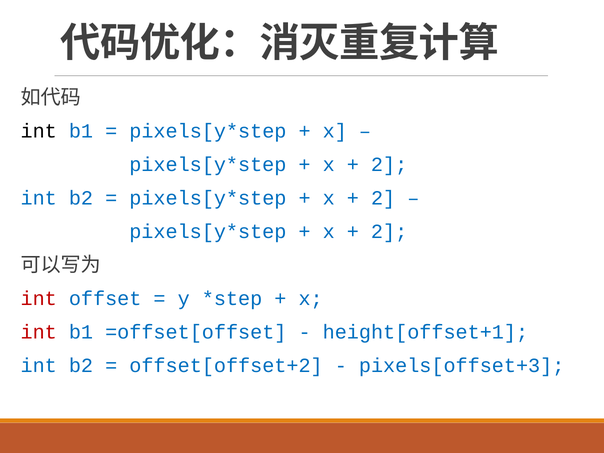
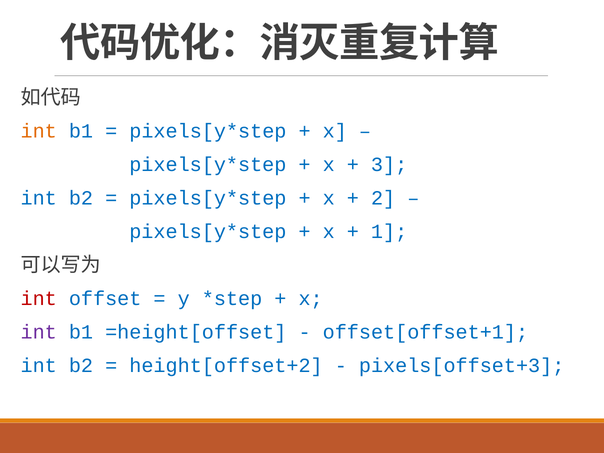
int colour: black -> orange (39, 131)
2: 2 -> 3 (389, 165)
2: 2 -> 1 (389, 232)
int colour: red -> purple (39, 332)
=offset[offset: =offset[offset -> =height[offset (196, 332)
height[offset+1: height[offset+1 -> offset[offset+1 (425, 332)
offset[offset+2: offset[offset+2 -> height[offset+2 (226, 366)
